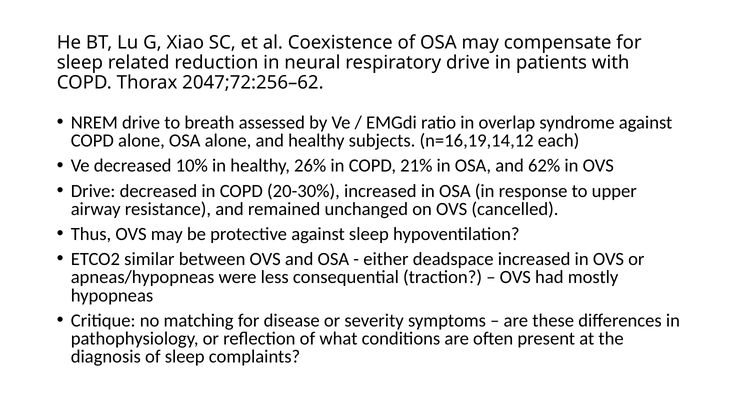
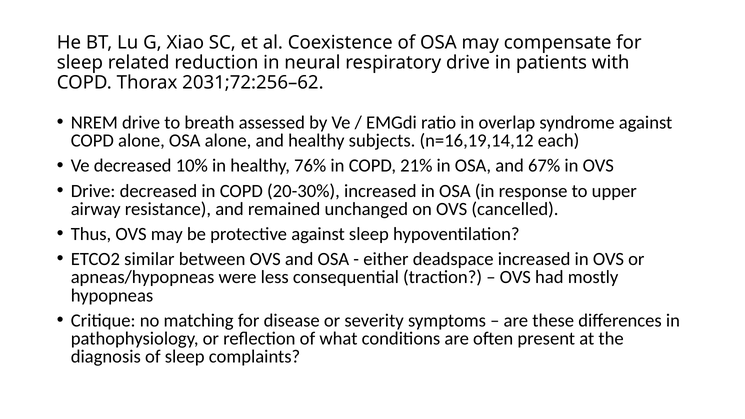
2047;72:256–62: 2047;72:256–62 -> 2031;72:256–62 (253, 83)
26%: 26% -> 76% (310, 166)
62%: 62% -> 67% (544, 166)
